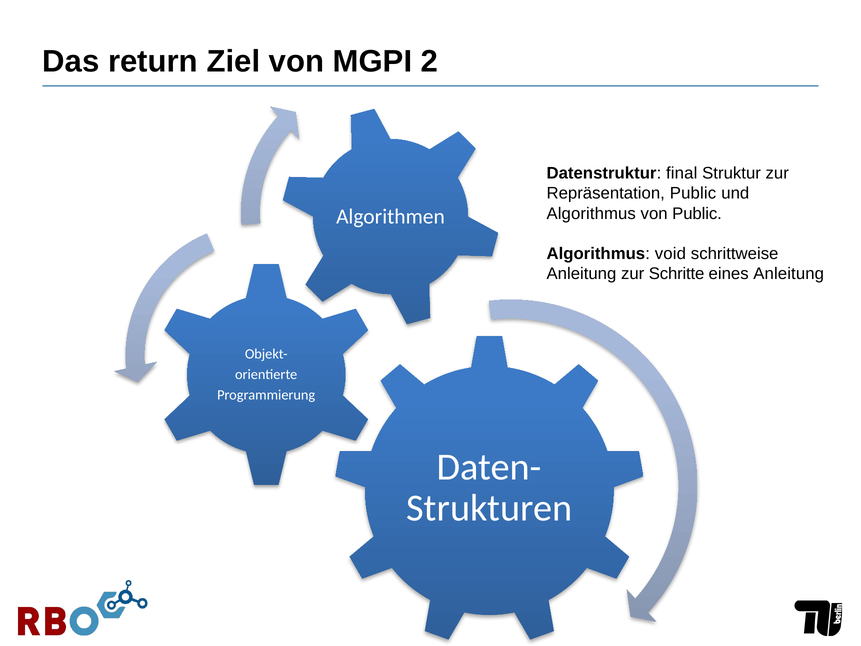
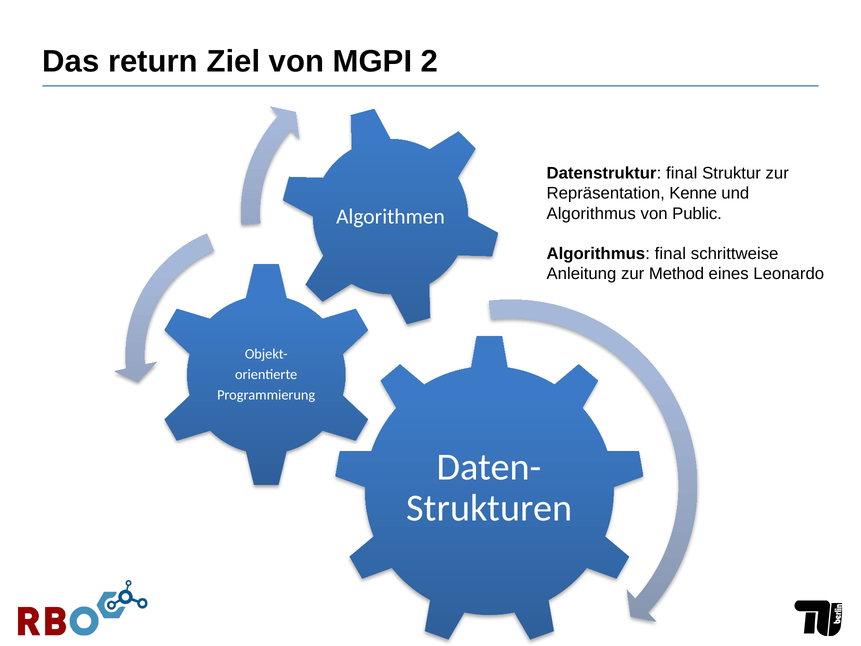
Repräsentation Public: Public -> Kenne (693, 193)
Algorithmus void: void -> final (670, 254)
Schritte: Schritte -> Method (677, 274)
eines Anleitung: Anleitung -> Leonardo (789, 274)
